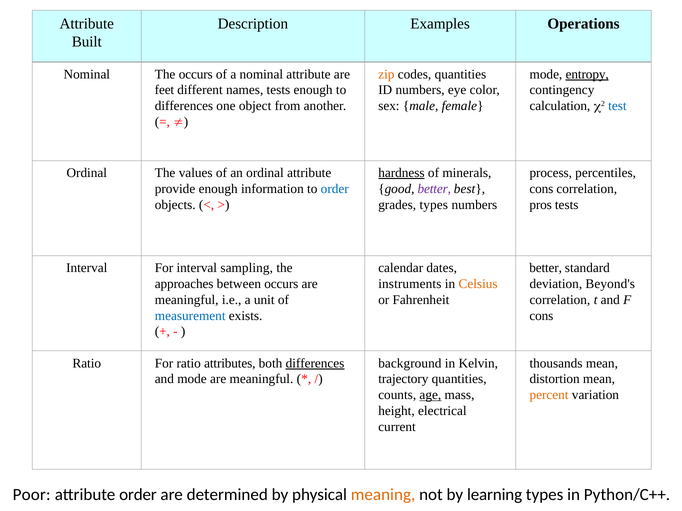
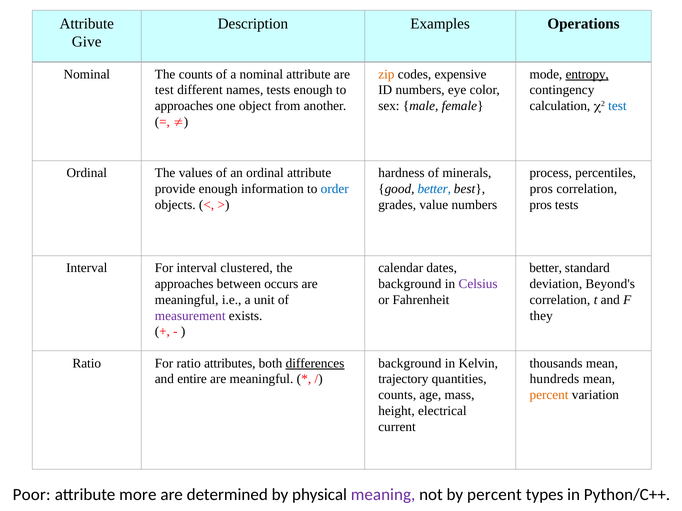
Built: Built -> Give (87, 42)
The occurs: occurs -> counts (196, 74)
codes quantities: quantities -> expensive (460, 74)
feet: feet -> test (164, 90)
differences: differences -> approaches (184, 106)
hardness underline: present -> none (401, 173)
better colour: purple -> blue (434, 189)
cons: cons -> pros (541, 189)
grades types: types -> value (434, 205)
sampling: sampling -> clustered (247, 268)
instruments: instruments -> background (410, 284)
Celsius colour: orange -> purple (478, 284)
measurement colour: blue -> purple (190, 316)
cons: cons -> they (541, 316)
and mode: mode -> entire (192, 379)
distortion: distortion -> hundreds (554, 379)
age underline: present -> none (430, 395)
attribute order: order -> more (138, 495)
meaning colour: orange -> purple (383, 495)
by learning: learning -> percent (494, 495)
